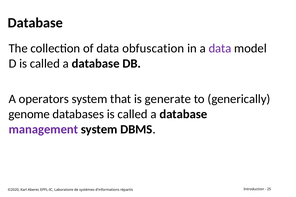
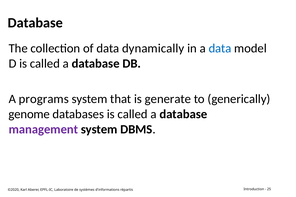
obfuscation: obfuscation -> dynamically (153, 48)
data colour: purple -> blue (220, 48)
operators: operators -> programs (44, 99)
